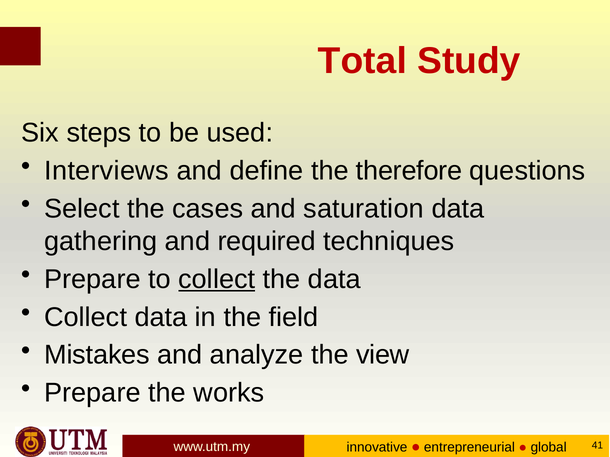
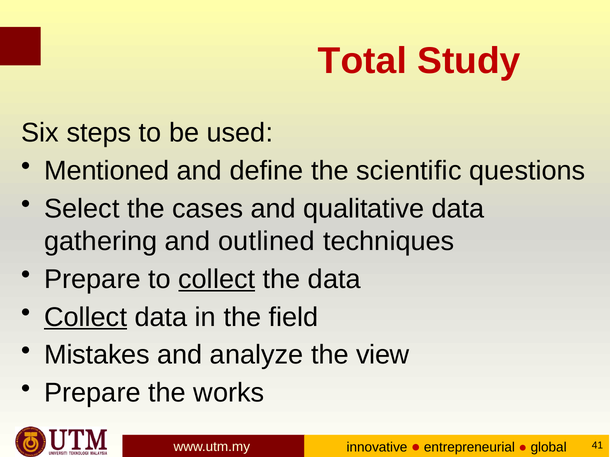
Interviews: Interviews -> Mentioned (107, 171)
therefore: therefore -> scientific (409, 171)
saturation: saturation -> qualitative (364, 209)
required: required -> outlined (267, 242)
Collect underline: none -> present (86, 317)
